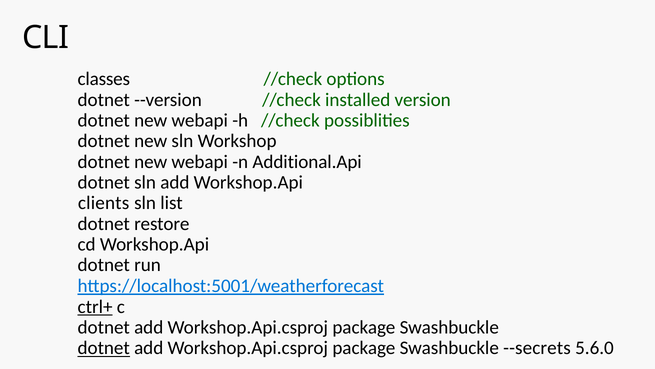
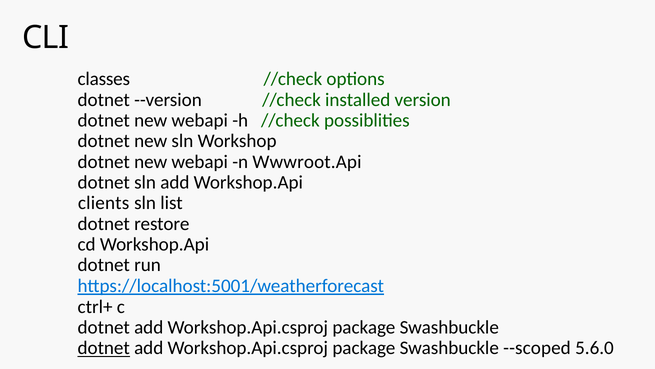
Additional.Api: Additional.Api -> Wwwroot.Api (307, 162)
ctrl+ underline: present -> none (95, 306)
--secrets: --secrets -> --scoped (537, 348)
